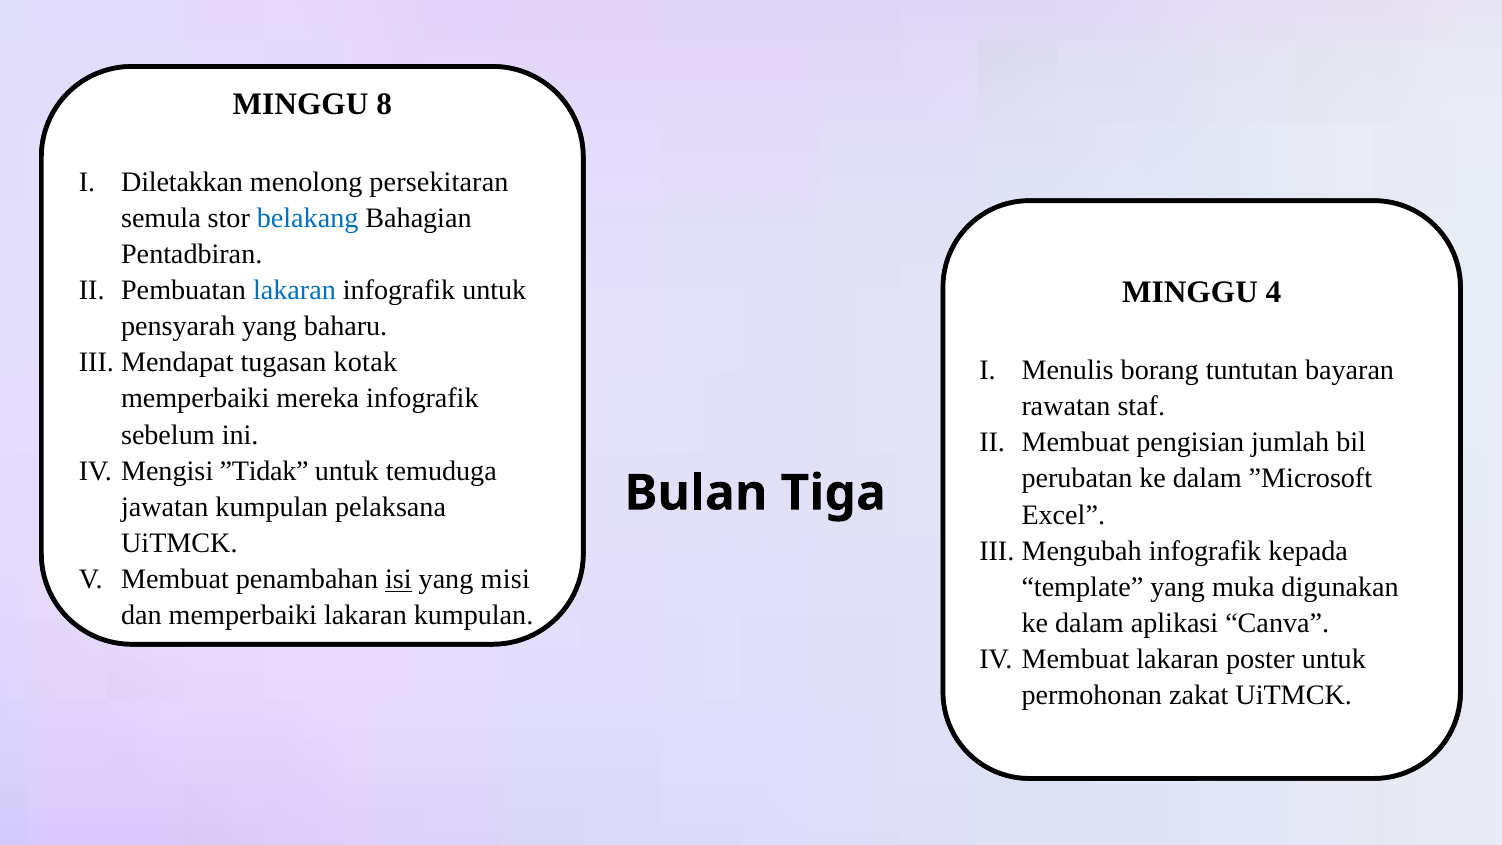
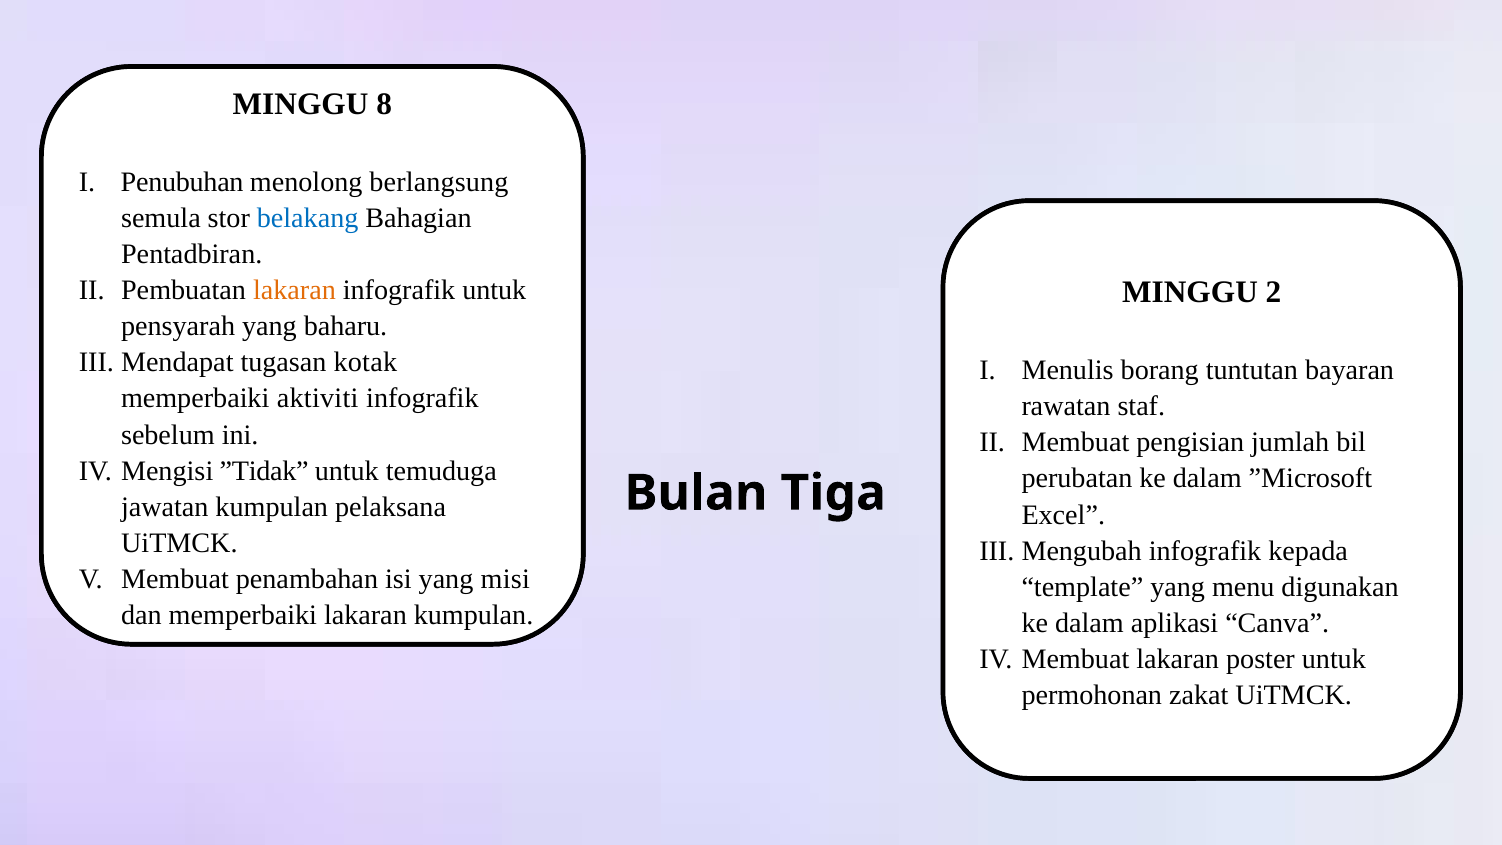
Diletakkan: Diletakkan -> Penubuhan (182, 182)
persekitaran: persekitaran -> berlangsung (439, 182)
lakaran colour: blue -> orange (294, 290)
4: 4 -> 2 (1274, 292)
mereka: mereka -> aktiviti (318, 399)
isi underline: present -> none (398, 579)
muka: muka -> menu (1243, 587)
